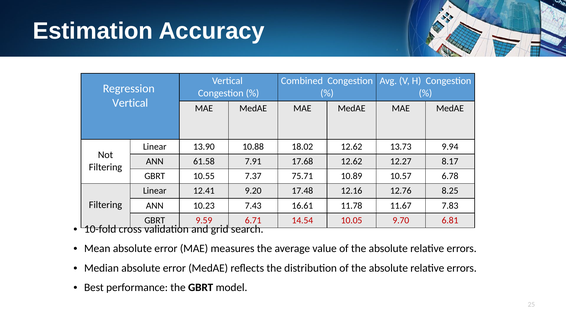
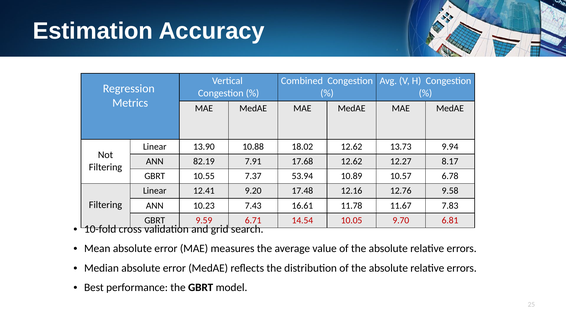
Vertical: Vertical -> Metrics (130, 103)
61.58: 61.58 -> 82.19 (204, 161)
75.71: 75.71 -> 53.94 (302, 176)
8.25: 8.25 -> 9.58 (450, 190)
